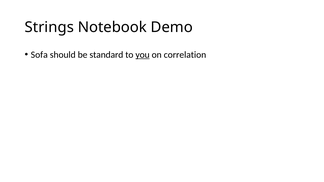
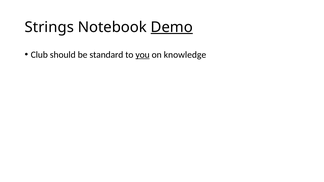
Demo underline: none -> present (172, 27)
Sofa: Sofa -> Club (39, 55)
correlation: correlation -> knowledge (185, 55)
